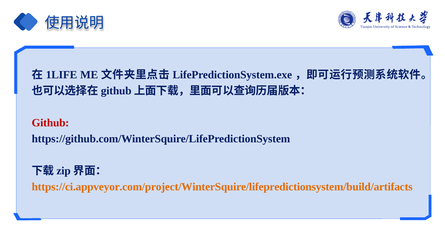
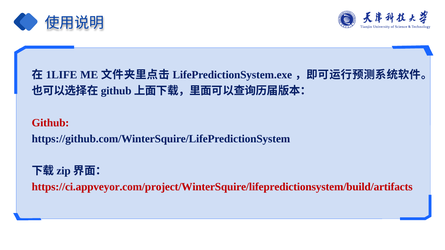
https://ci.appveyor.com/project/WinterSquire/lifepredictionsystem/build/artifacts colour: orange -> red (222, 187)
